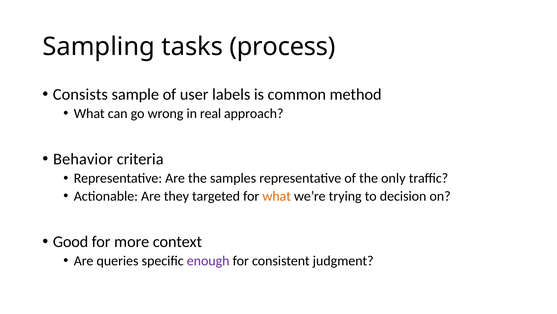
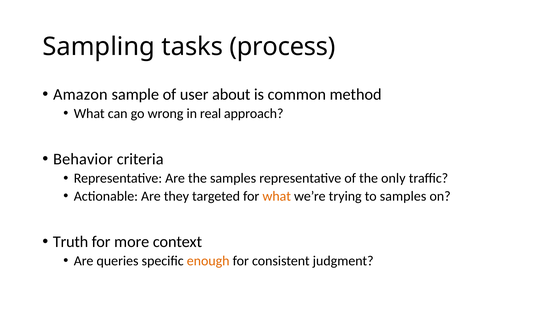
Consists: Consists -> Amazon (80, 94)
labels: labels -> about (231, 94)
to decision: decision -> samples (403, 196)
Good: Good -> Truth (71, 241)
enough colour: purple -> orange (208, 260)
